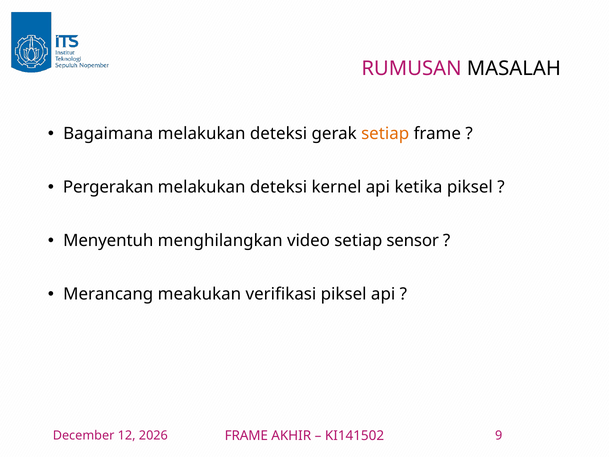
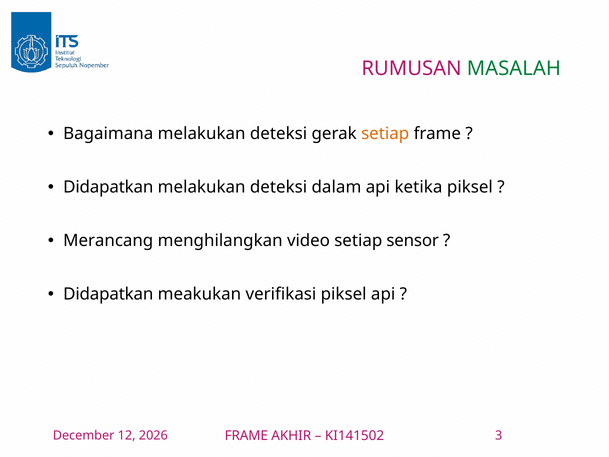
MASALAH colour: black -> green (514, 68)
Pergerakan: Pergerakan -> Didapatkan (108, 187)
kernel: kernel -> dalam (336, 187)
Menyentuh: Menyentuh -> Merancang (108, 241)
Merancang: Merancang -> Didapatkan (108, 294)
9: 9 -> 3 (499, 435)
